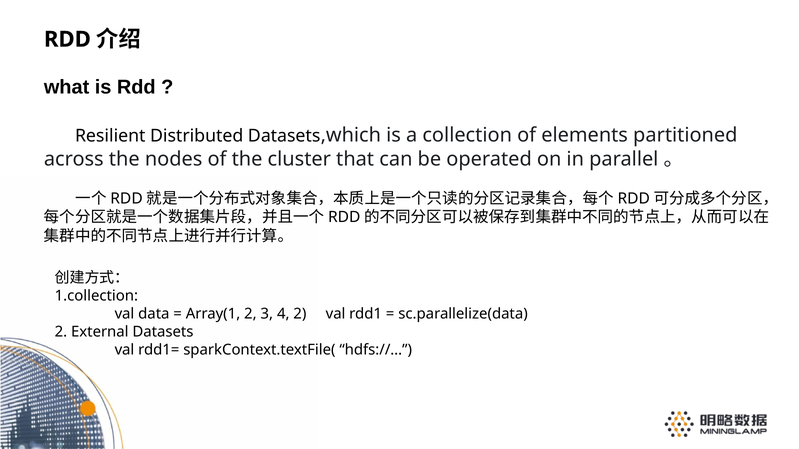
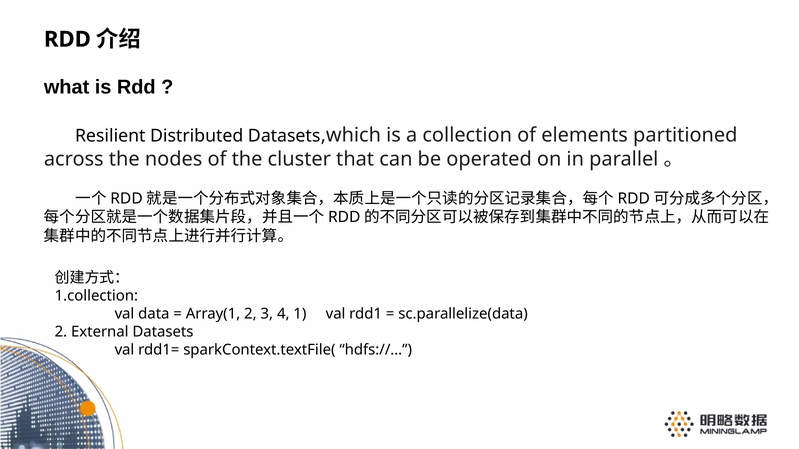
4 2: 2 -> 1 (300, 314)
